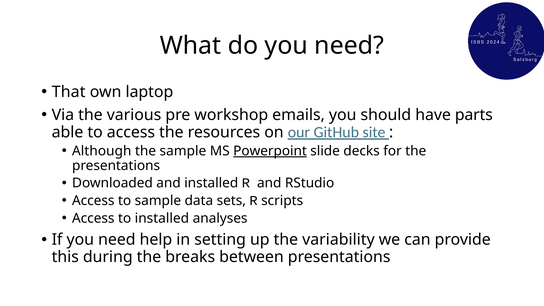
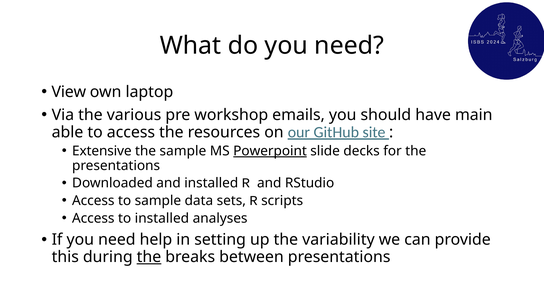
That: That -> View (69, 92)
parts: parts -> main (474, 115)
Although: Although -> Extensive (102, 151)
the underline: none -> present (149, 257)
